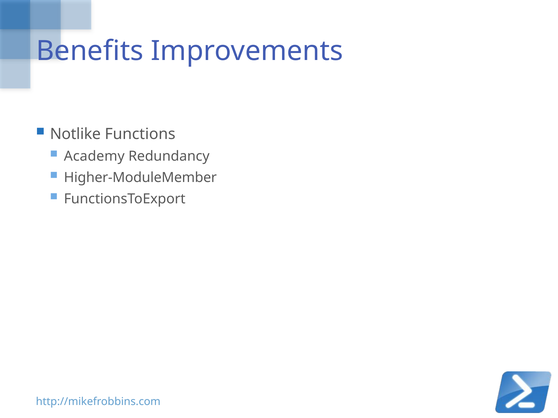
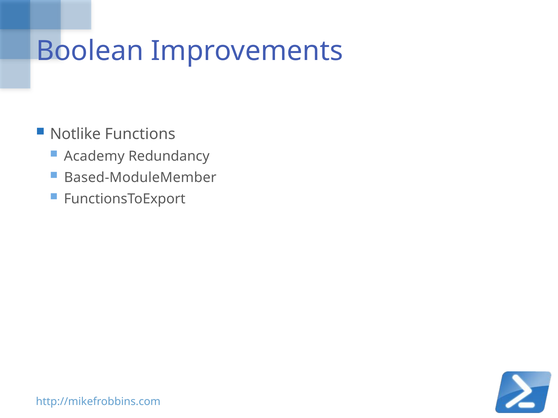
Benefits: Benefits -> Boolean (90, 51)
Higher-ModuleMember: Higher-ModuleMember -> Based-ModuleMember (140, 178)
